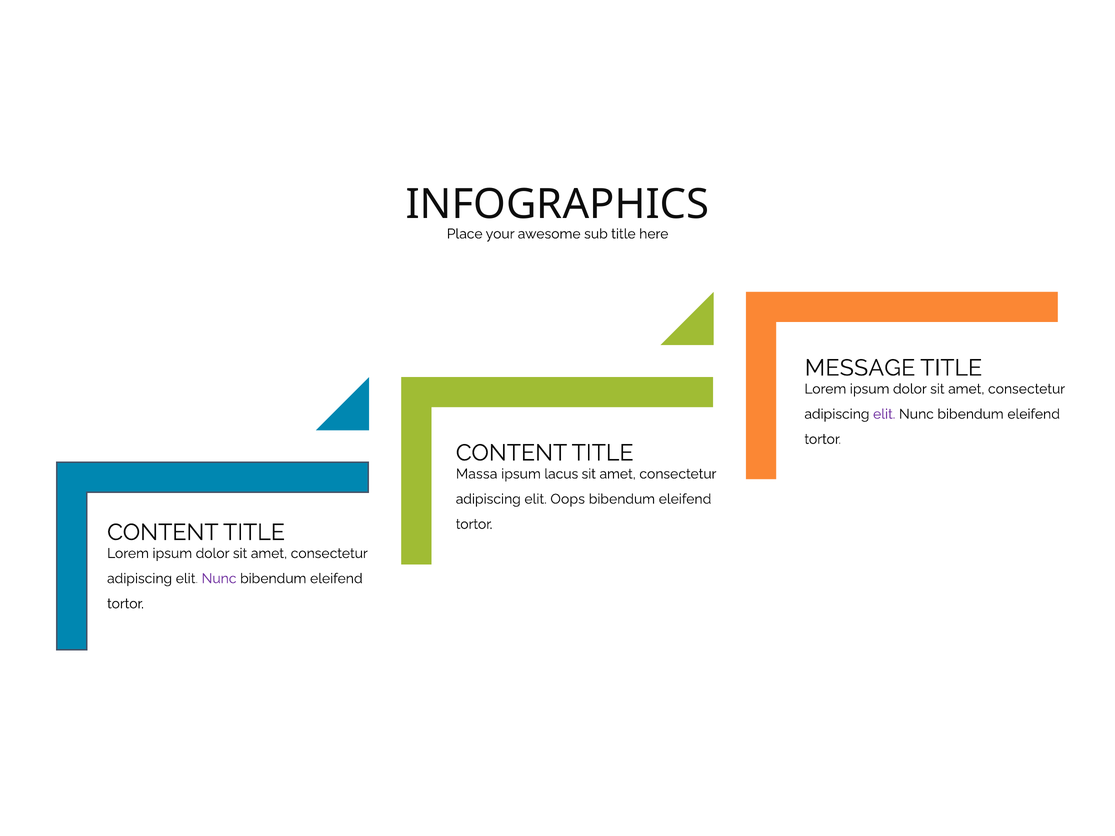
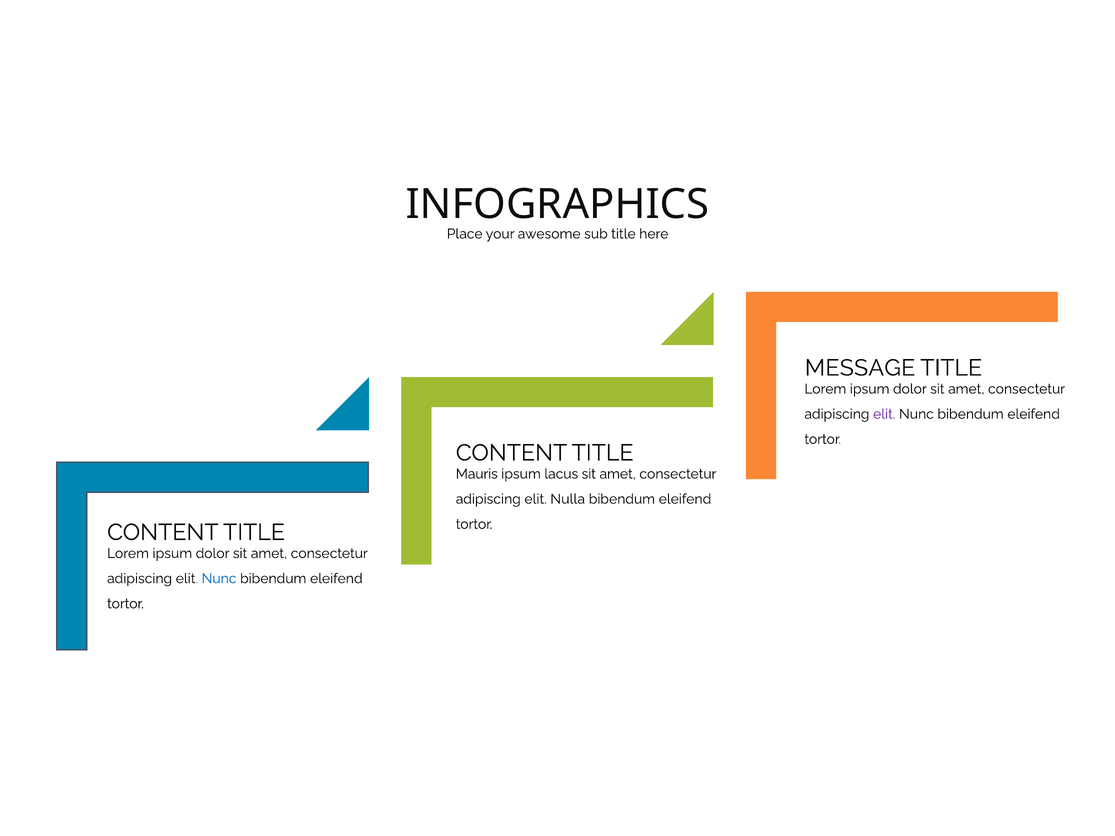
Massa: Massa -> Mauris (477, 474)
Oops: Oops -> Nulla (568, 499)
Nunc colour: purple -> blue (219, 579)
